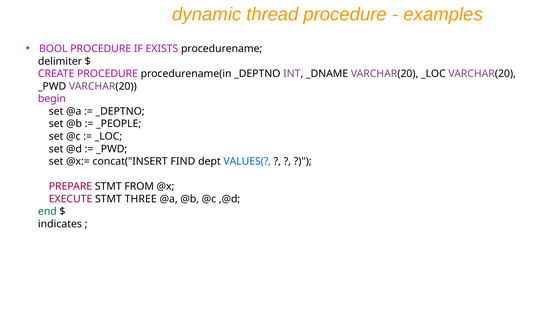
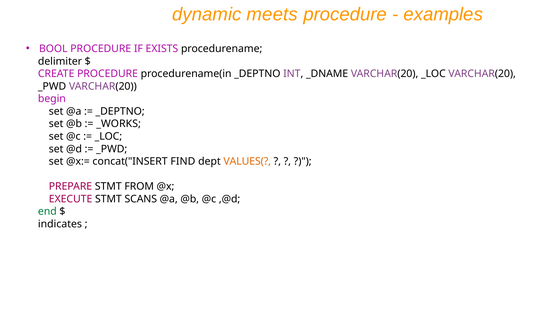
thread: thread -> meets (272, 14)
_PEOPLE: _PEOPLE -> _WORKS (119, 124)
VALUES( colour: blue -> orange (247, 162)
THREE: THREE -> SCANS (141, 199)
